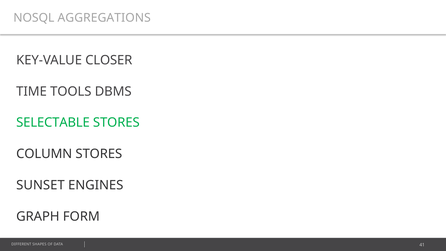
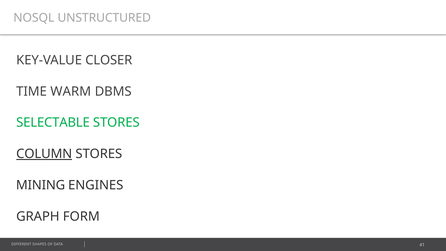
AGGREGATIONS: AGGREGATIONS -> UNSTRUCTURED (104, 18)
TOOLS: TOOLS -> WARM (71, 91)
COLUMN underline: none -> present (44, 154)
SUNSET: SUNSET -> MINING (41, 185)
